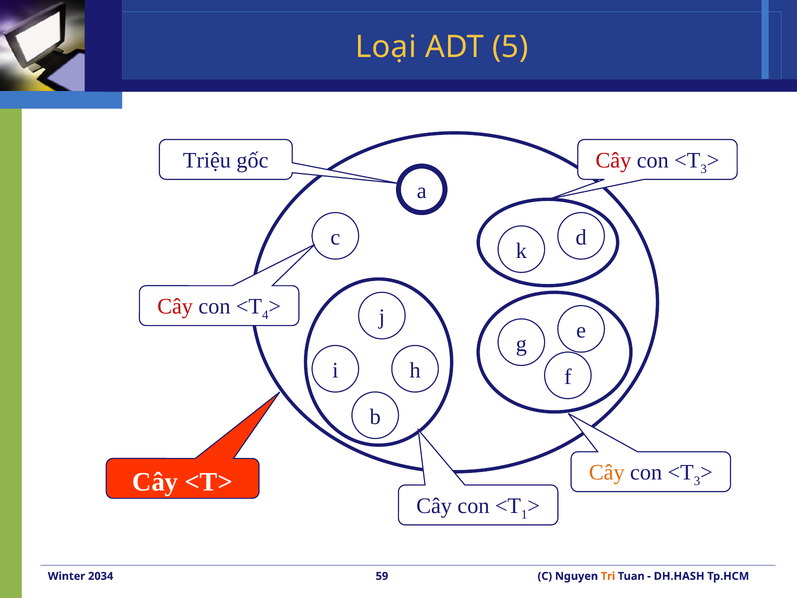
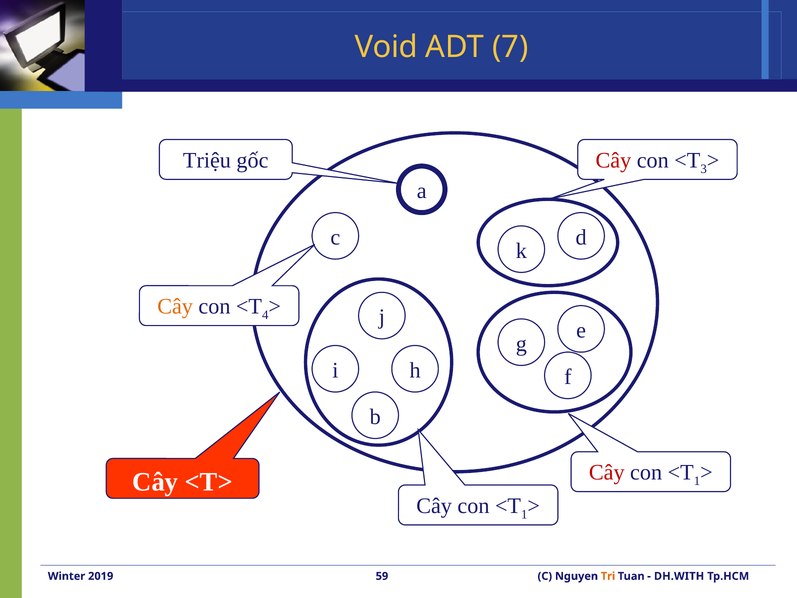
Loại: Loại -> Void (386, 47)
5: 5 -> 7 (510, 47)
Cây colour: red -> orange (175, 306)
Cây colour: orange -> red (607, 472)
3: 3 -> 1 (697, 481)
2034: 2034 -> 2019 (101, 576)
DH.HASH: DH.HASH -> DH.WITH (679, 576)
